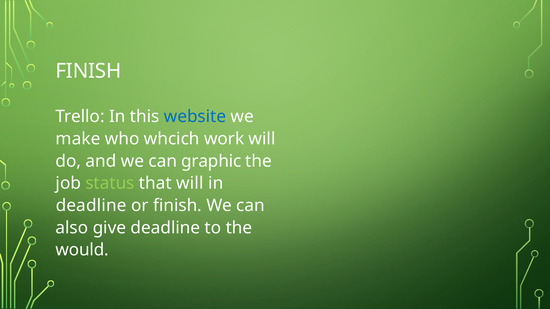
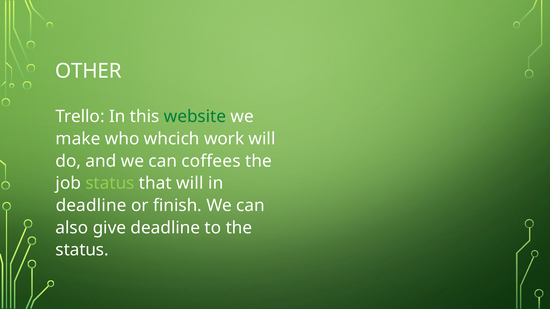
FINISH: FINISH -> OTHER (88, 71)
website colour: blue -> green (195, 117)
graphic: graphic -> coffees (211, 161)
would: would -> status (82, 250)
